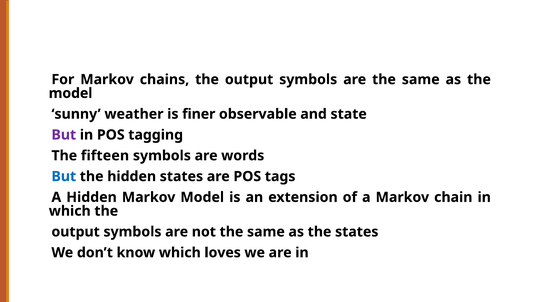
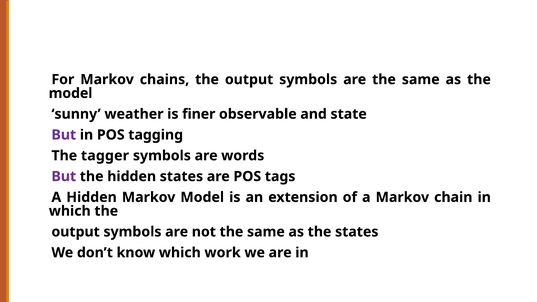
fifteen: fifteen -> tagger (105, 156)
But colour: blue -> purple (64, 176)
loves: loves -> work (223, 253)
